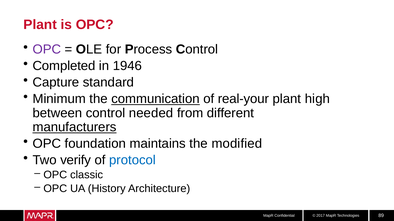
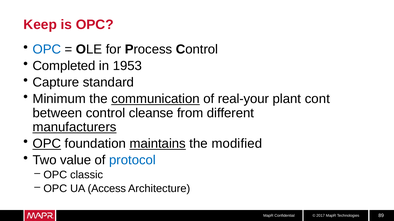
Plant: Plant -> Keep (40, 25)
OPC colour: purple -> blue (47, 50)
1946: 1946 -> 1953 (127, 66)
high: high -> cont (317, 99)
needed: needed -> cleanse (151, 113)
OPC underline: none -> present (47, 144)
maintains underline: none -> present (158, 144)
verify: verify -> value (76, 161)
History: History -> Access (107, 189)
